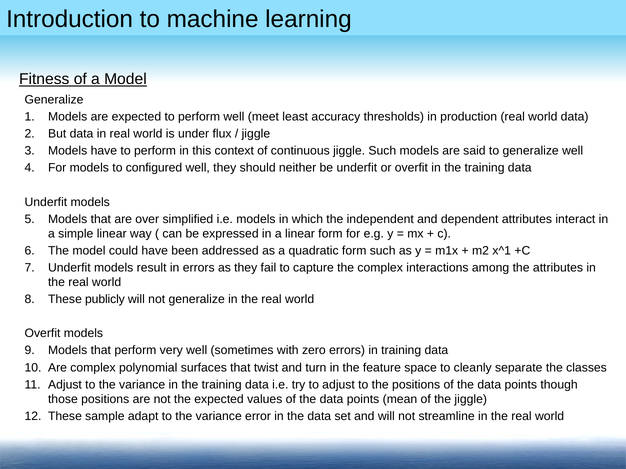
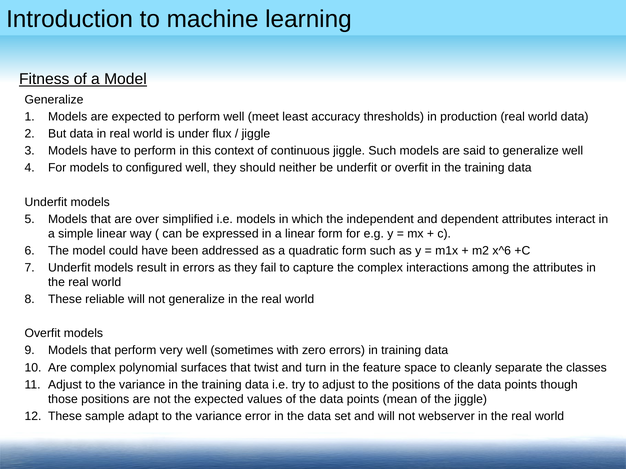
x^1: x^1 -> x^6 (502, 251)
publicly: publicly -> reliable (105, 300)
streamline: streamline -> webserver (447, 417)
